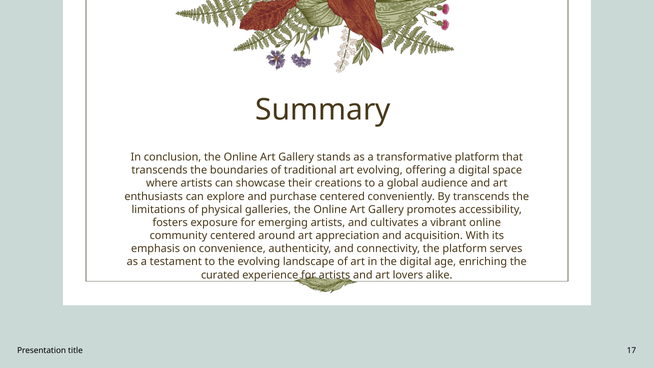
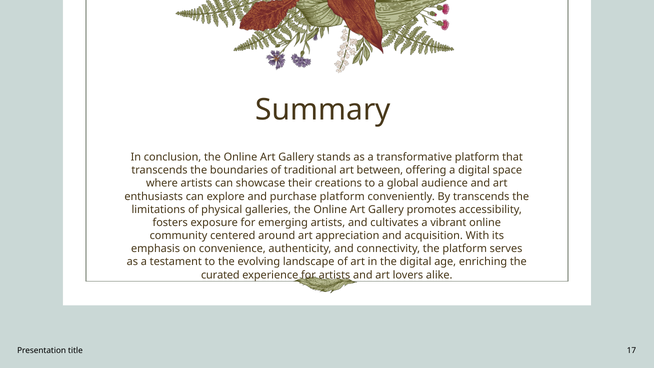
art evolving: evolving -> between (380, 170)
purchase centered: centered -> platform (342, 196)
